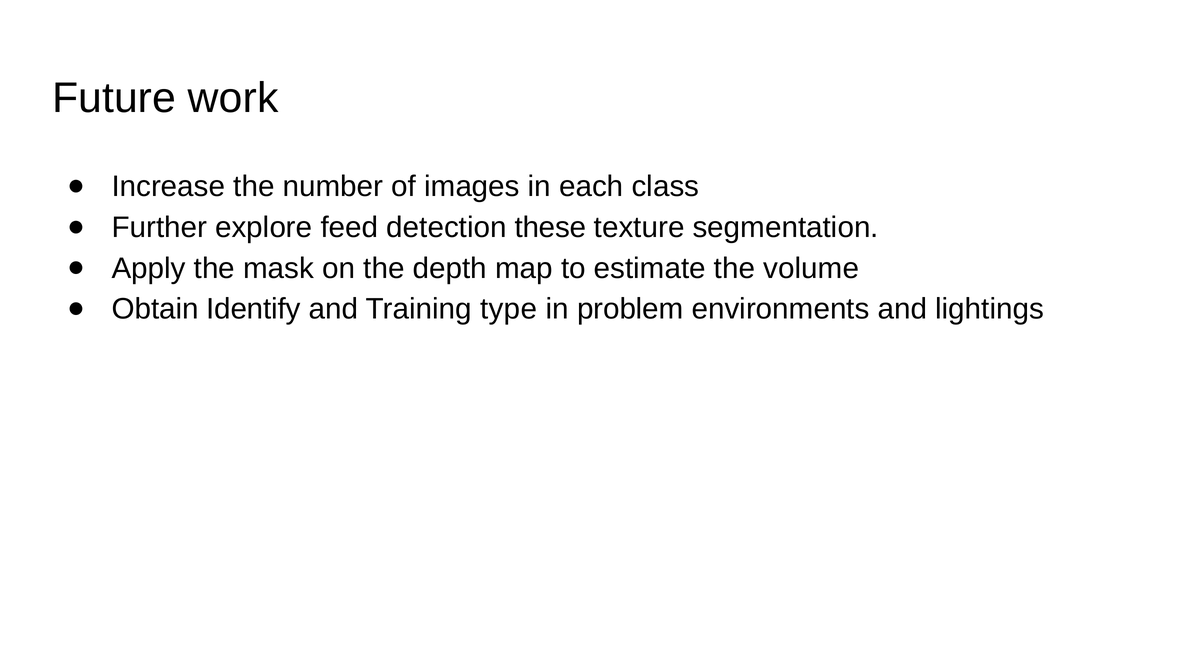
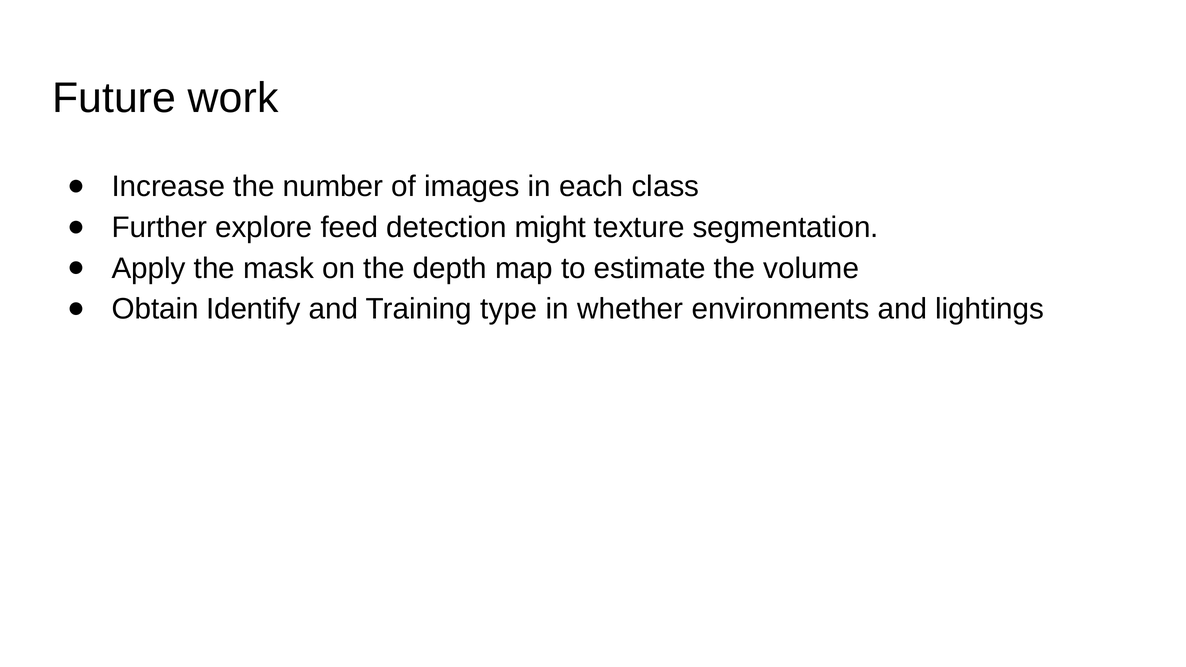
these: these -> might (550, 227)
problem: problem -> whether (630, 309)
